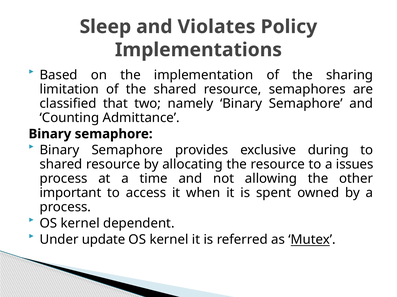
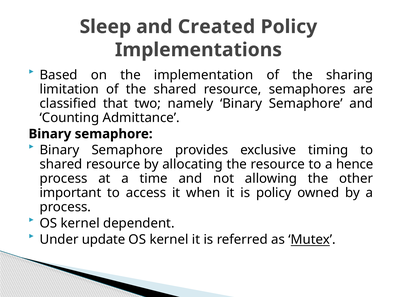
Violates: Violates -> Created (216, 27)
during: during -> timing (328, 151)
issues: issues -> hence (355, 165)
is spent: spent -> policy (274, 193)
